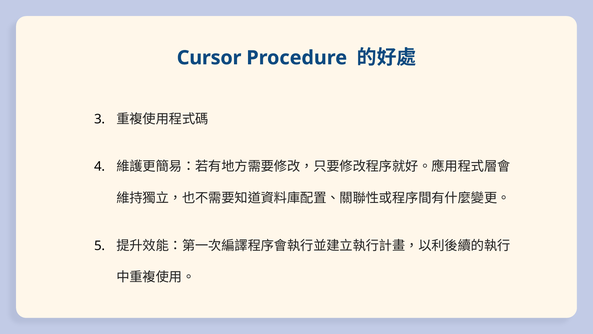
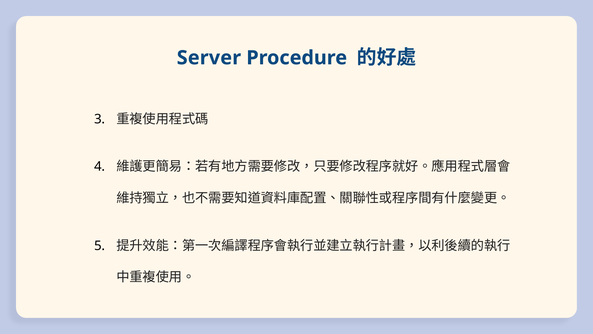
Cursor: Cursor -> Server (209, 58)
